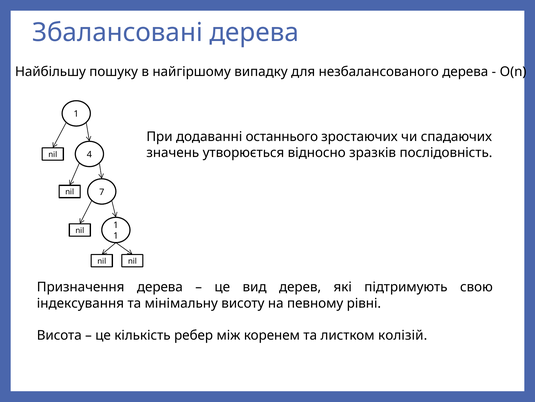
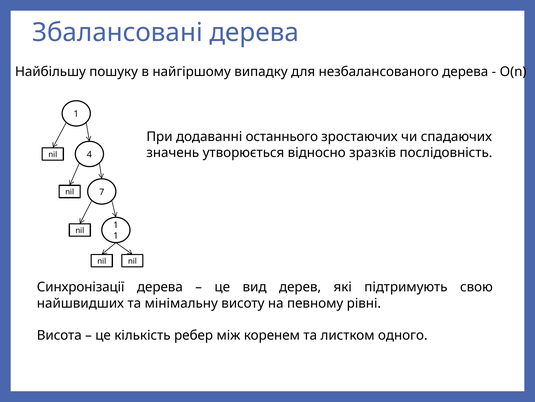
Призначення: Призначення -> Синхронізації (81, 287)
індексування: індексування -> найшвидших (80, 303)
колізій: колізій -> одного (403, 335)
